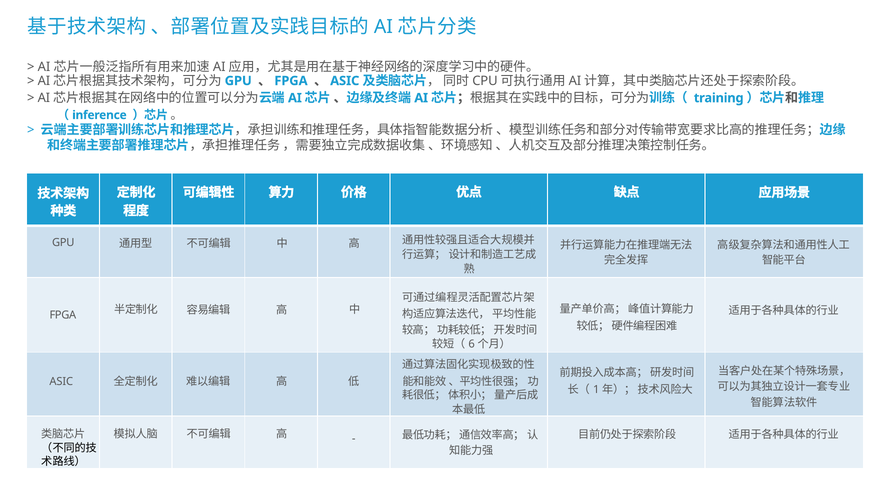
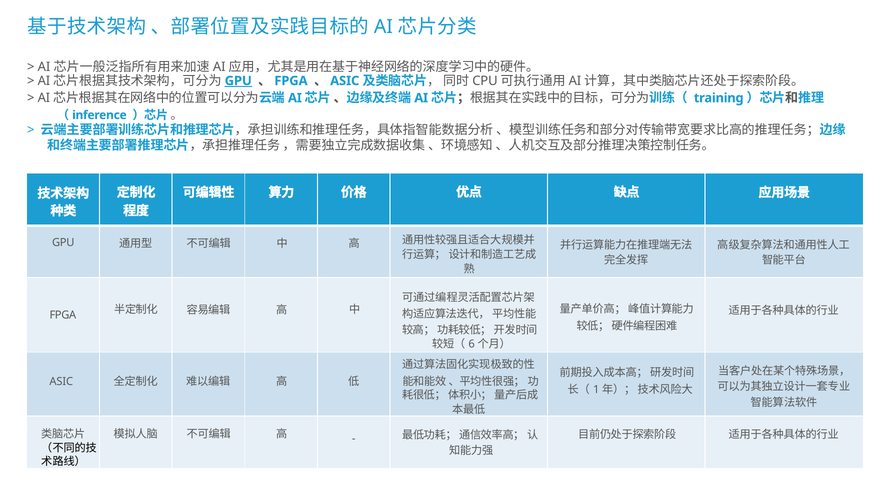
GPU underline: none -> present (238, 81)
